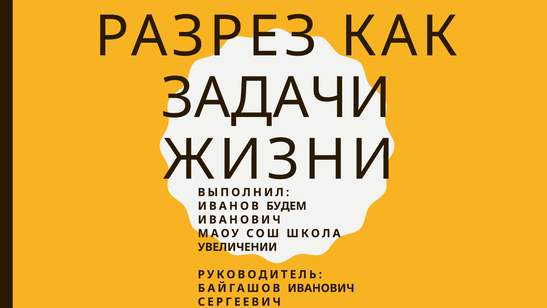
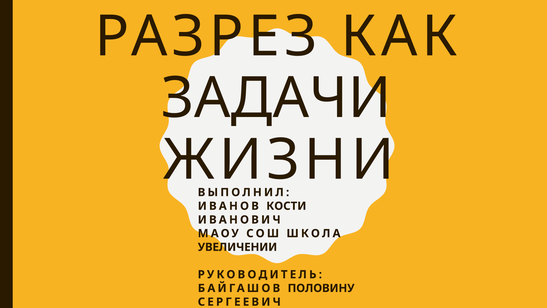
БУДЕМ: БУДЕМ -> КОСТИ (286, 206)
БАЙГАШОВ ИВАНОВИЧ: ИВАНОВИЧ -> ПОЛОВИНУ (321, 288)
